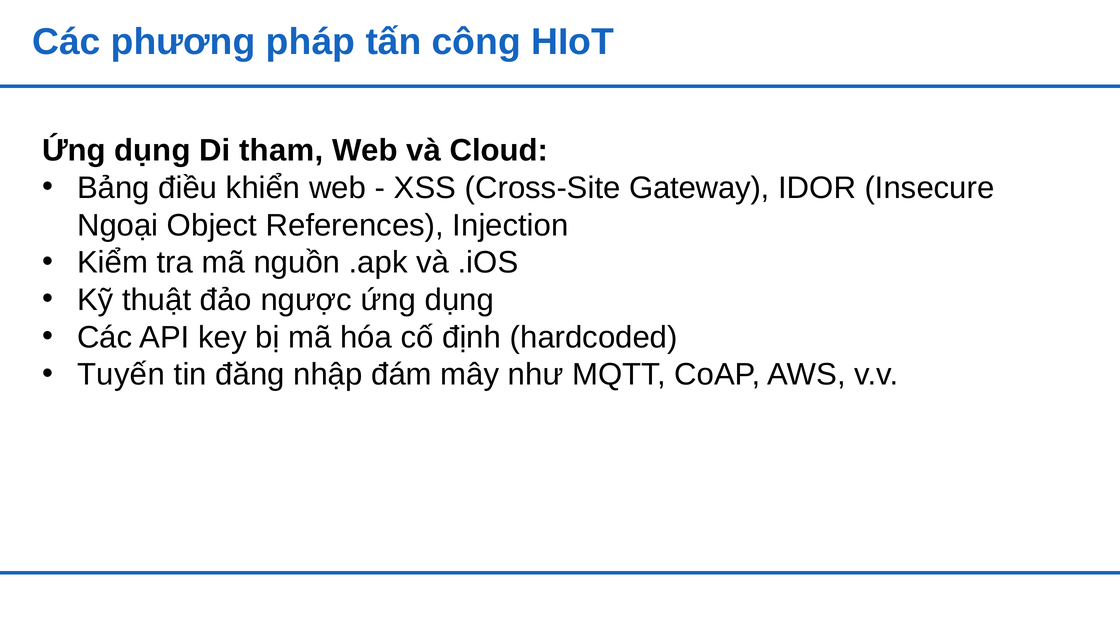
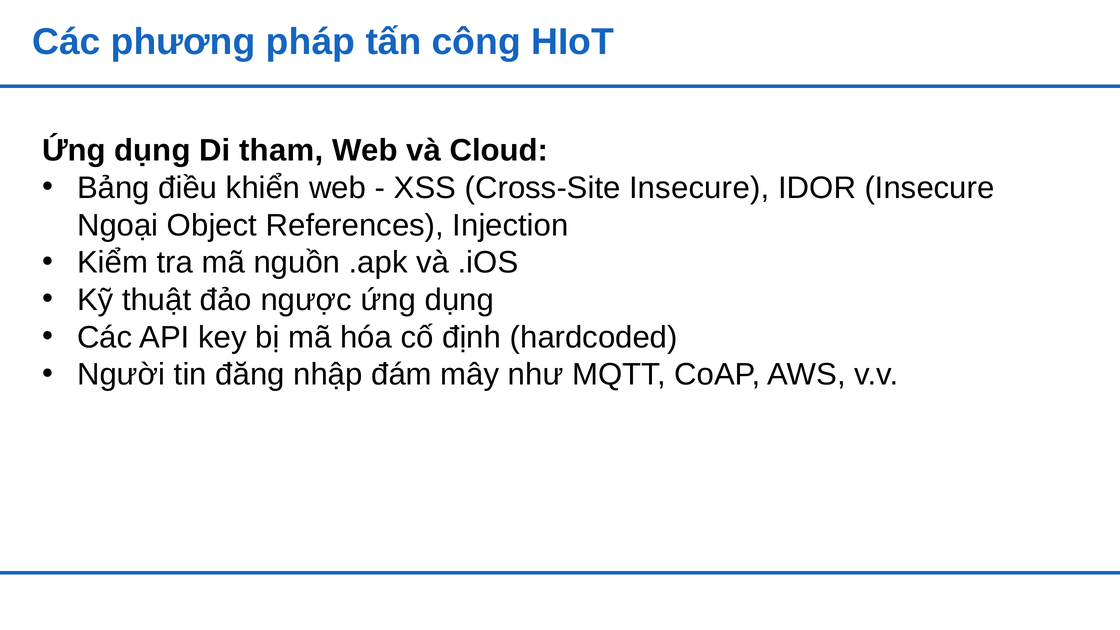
Cross-Site Gateway: Gateway -> Insecure (699, 188)
Tuyến: Tuyến -> Người (121, 375)
